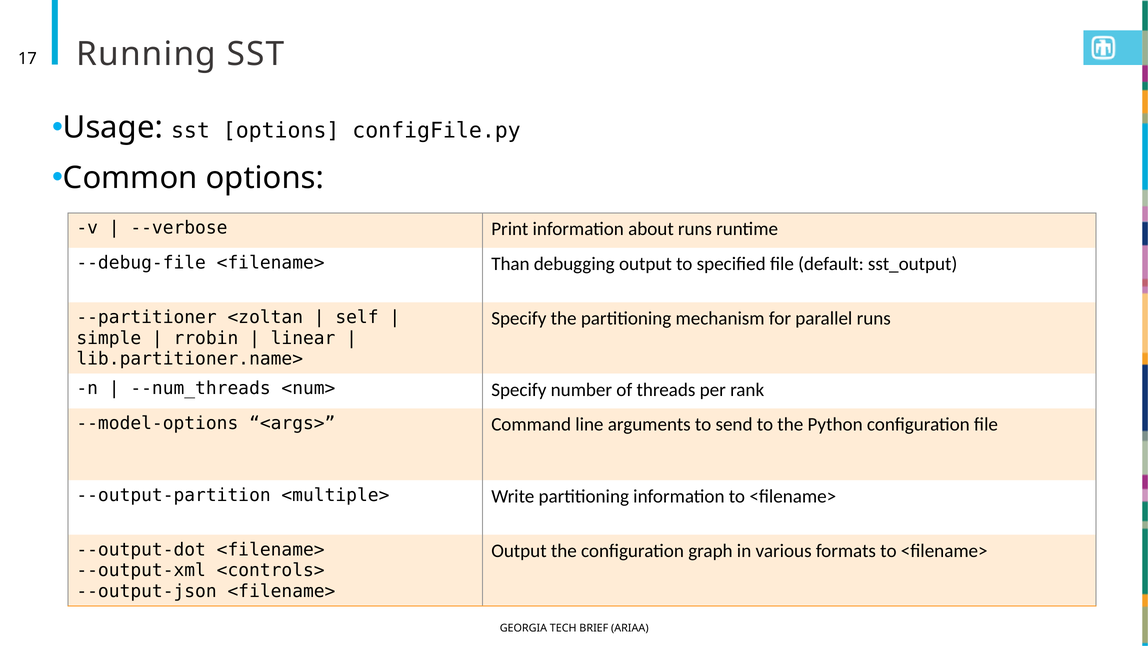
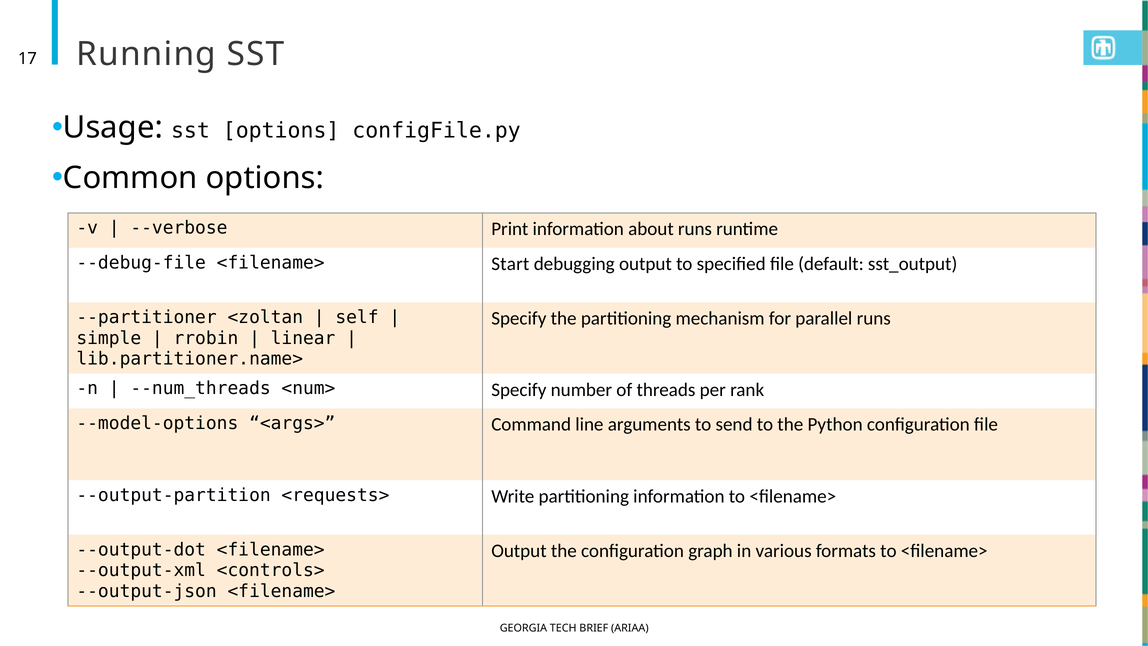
Than: Than -> Start (510, 264)
<multiple>: <multiple> -> <requests> (335, 495)
